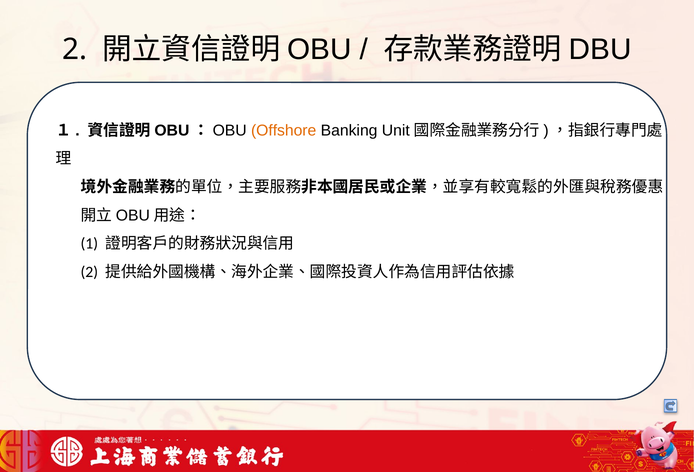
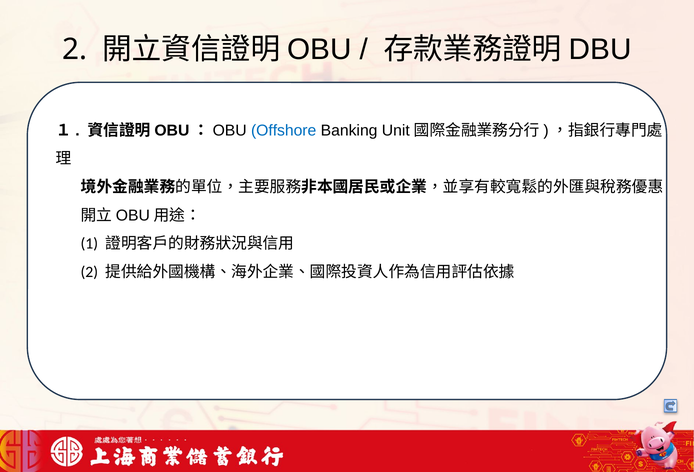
Offshore colour: orange -> blue (284, 130)
